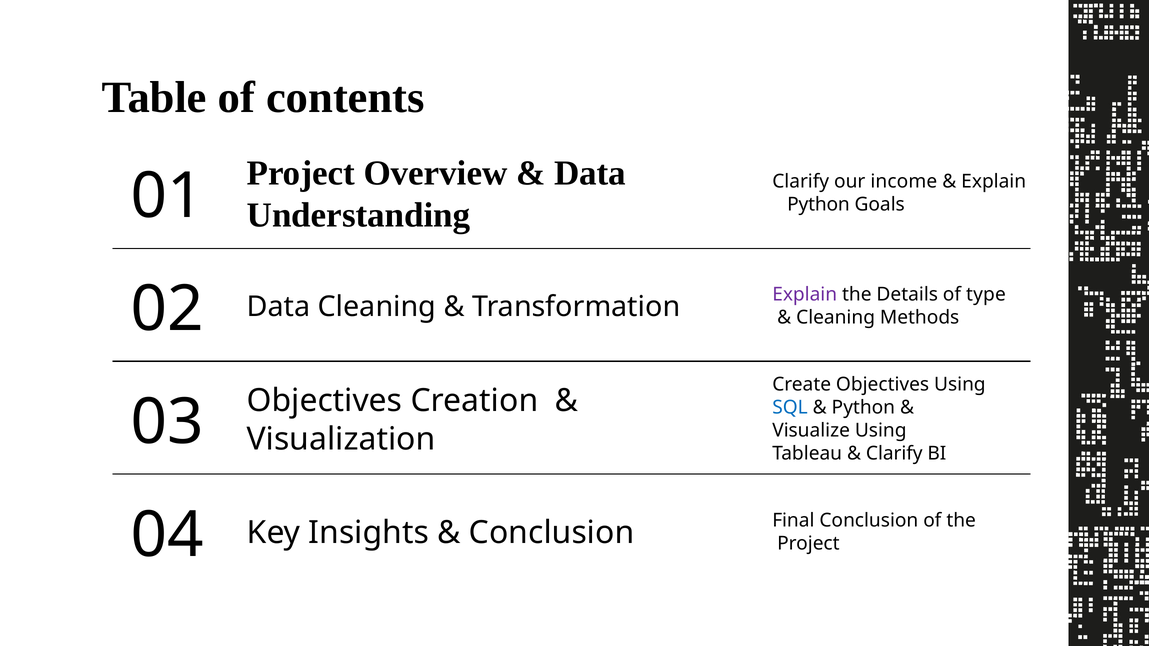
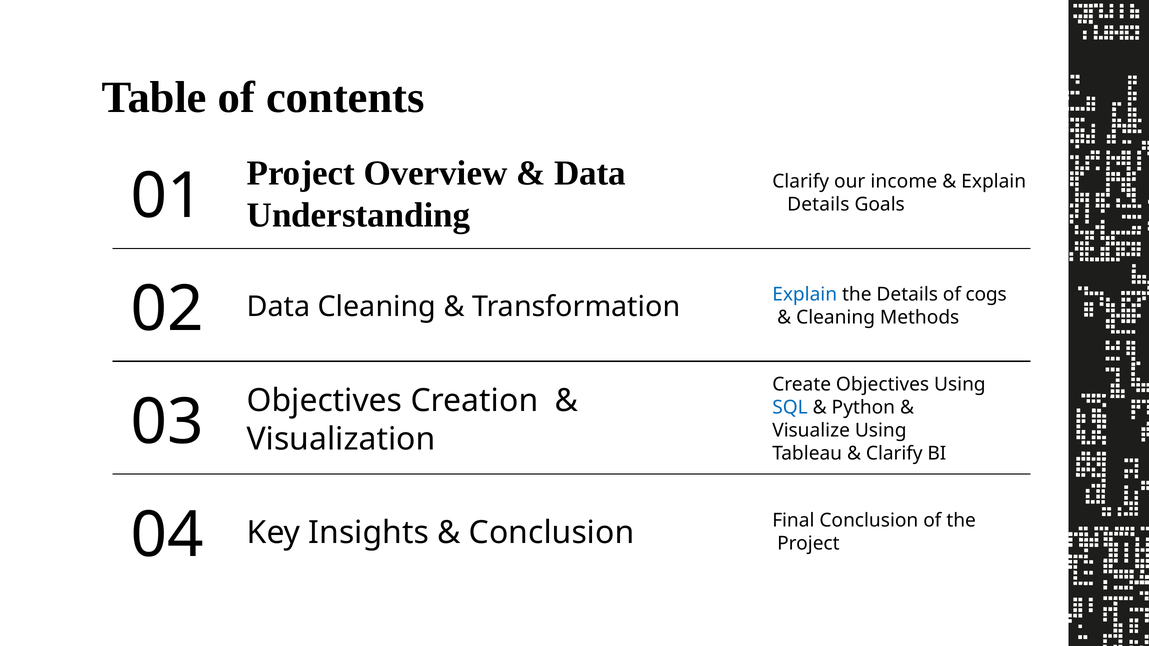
Python: Python -> Details (818, 205)
Explain colour: purple -> blue (805, 295)
type: type -> cogs (986, 295)
